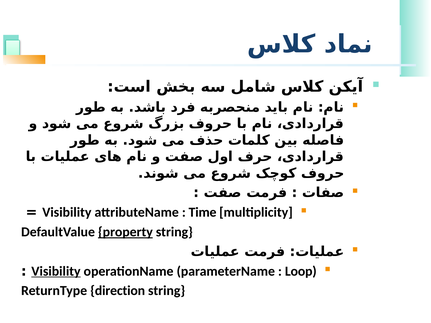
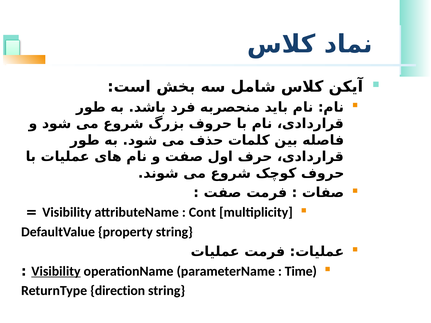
Time: Time -> Cont (202, 213)
property underline: present -> none (125, 232)
Loop: Loop -> Time (301, 271)
